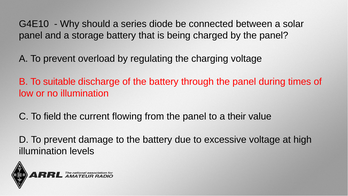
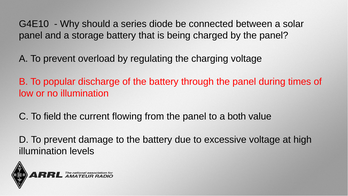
suitable: suitable -> popular (59, 82)
their: their -> both (237, 116)
